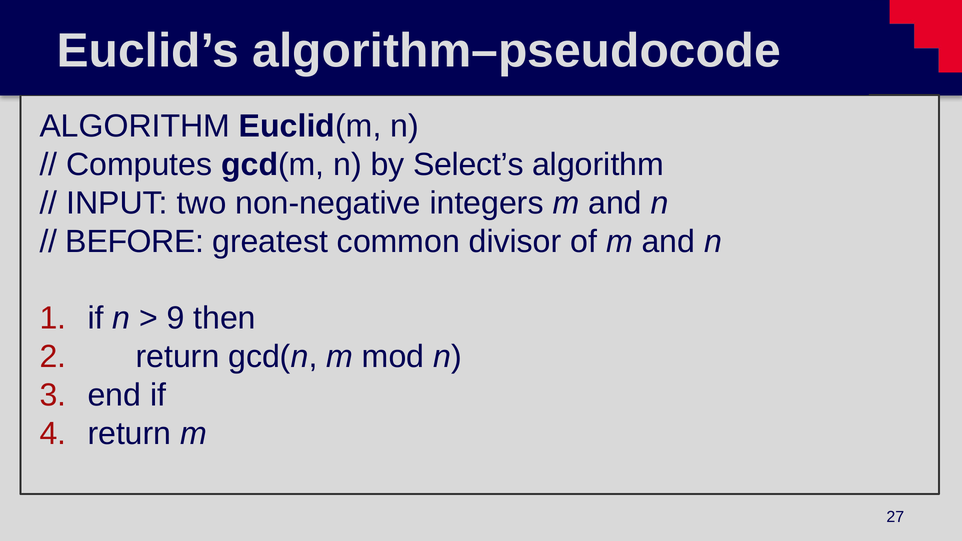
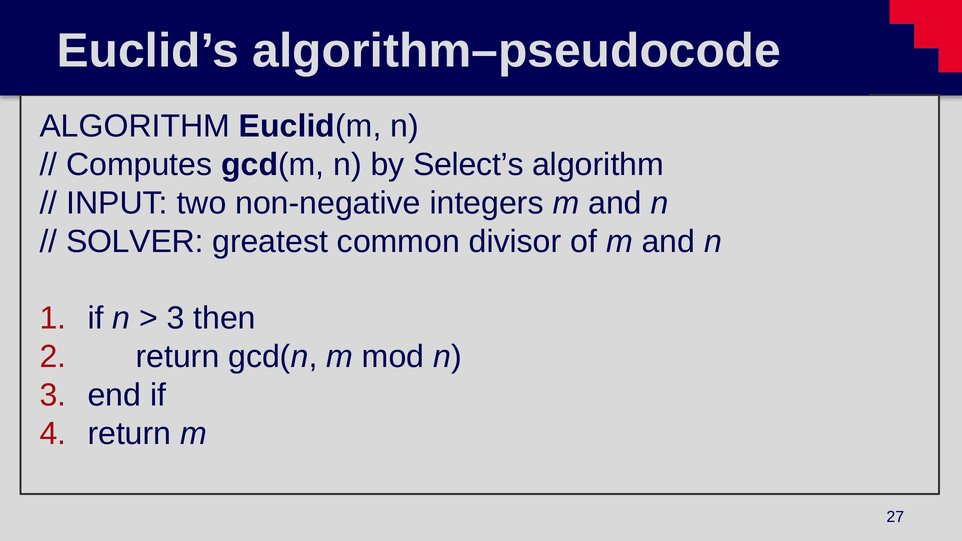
BEFORE: BEFORE -> SOLVER (135, 242)
9: 9 -> 3 (176, 318)
